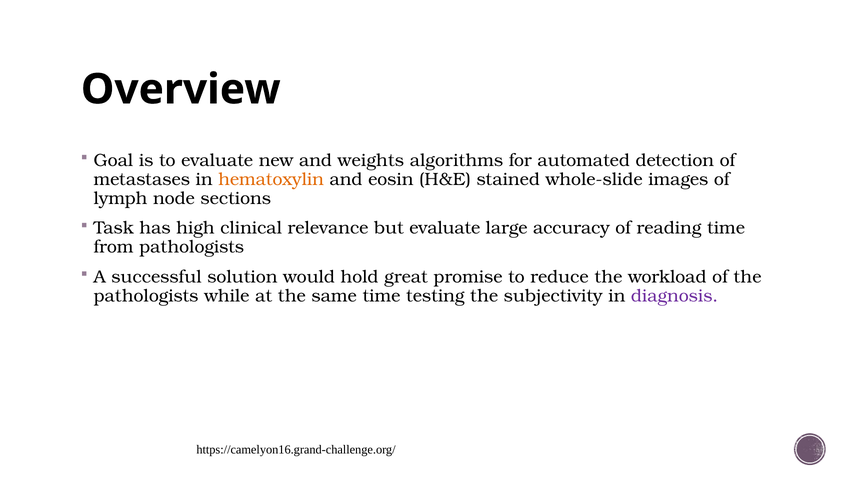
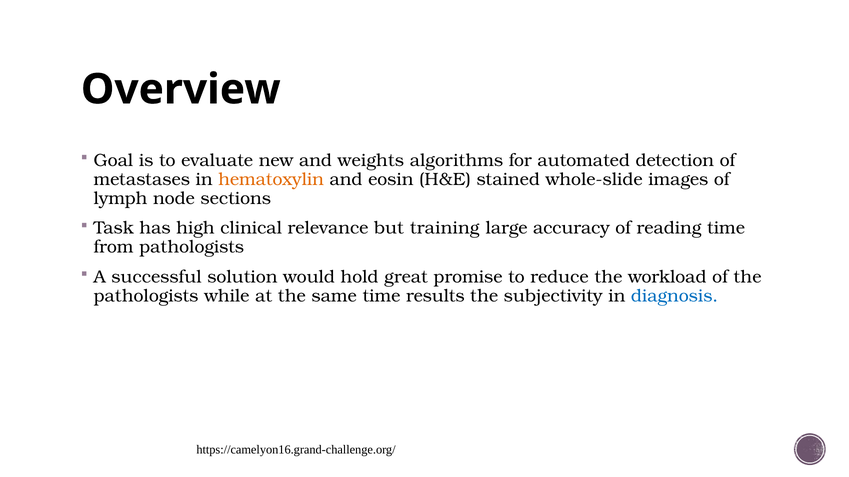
but evaluate: evaluate -> training (445, 228)
testing: testing -> results (435, 296)
diagnosis colour: purple -> blue (675, 296)
